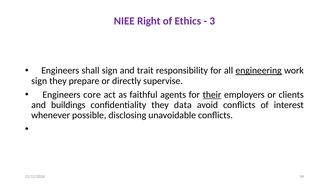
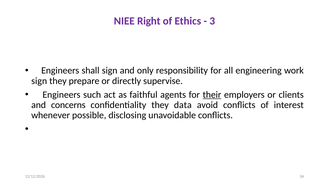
trait: trait -> only (145, 71)
engineering underline: present -> none (259, 71)
core: core -> such (92, 95)
buildings: buildings -> concerns (68, 105)
